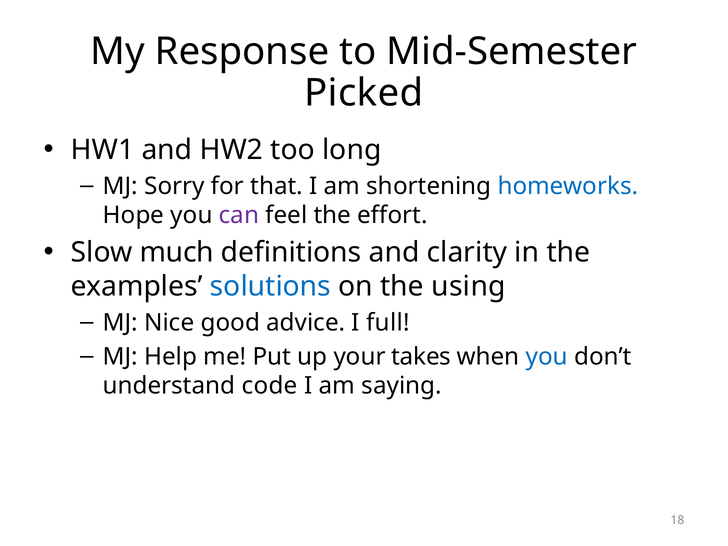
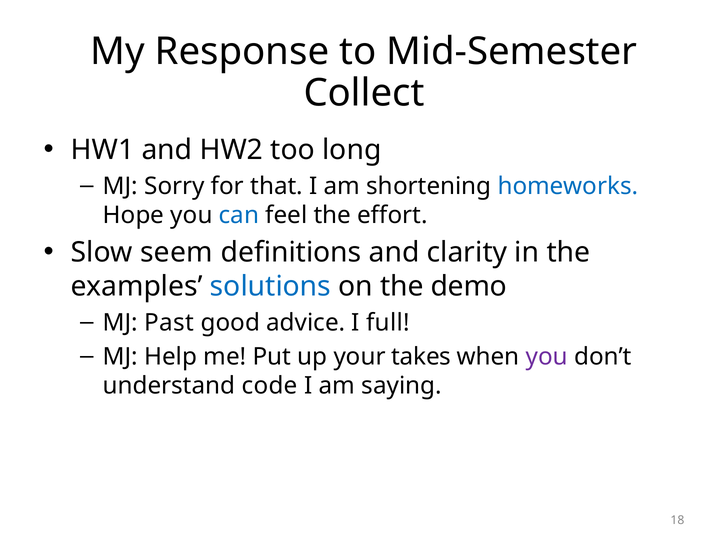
Picked: Picked -> Collect (364, 93)
can colour: purple -> blue (239, 215)
much: much -> seem (177, 253)
using: using -> demo (469, 287)
Nice: Nice -> Past (169, 323)
you colour: blue -> purple (547, 357)
